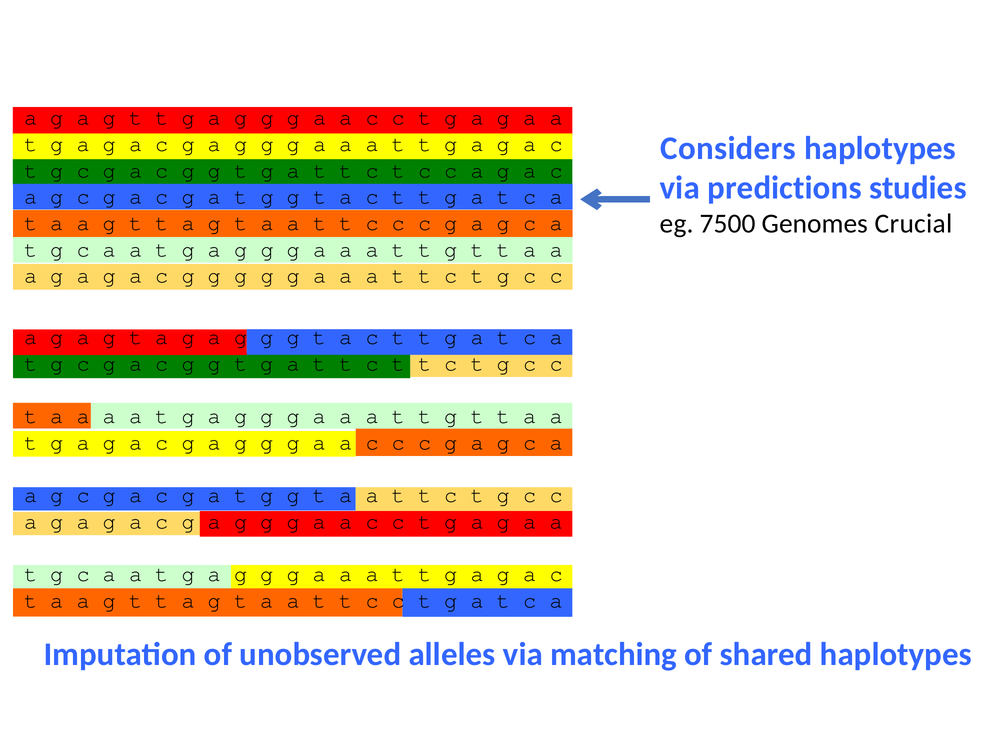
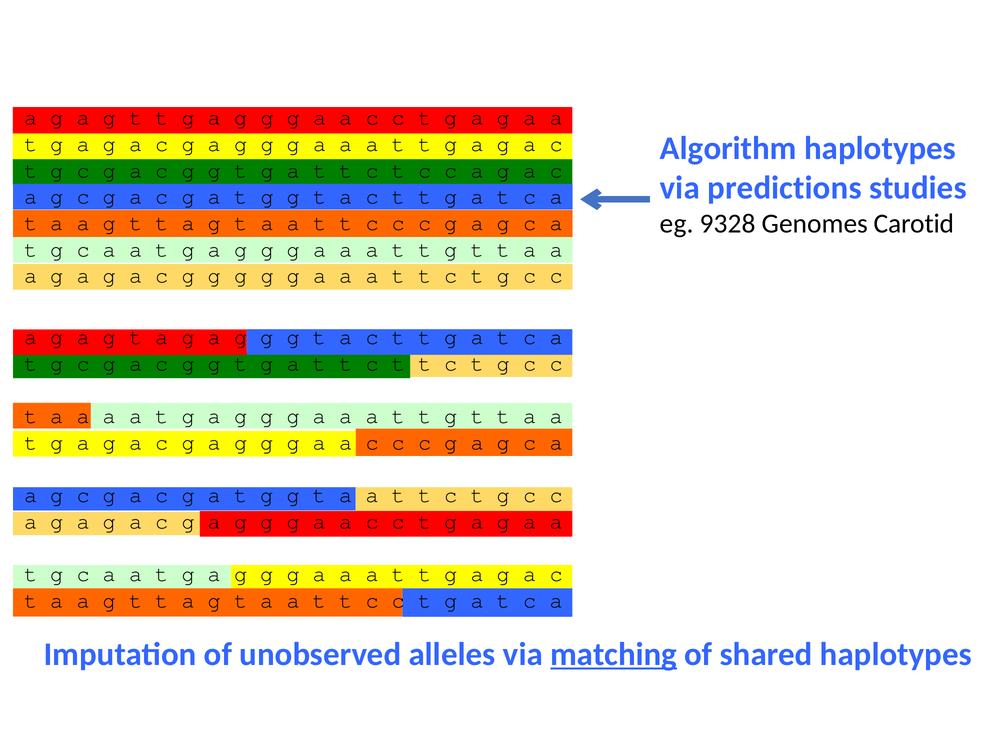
Considers: Considers -> Algorithm (728, 149)
7500: 7500 -> 9328 (728, 224)
Crucial: Crucial -> Carotid (914, 224)
matching underline: none -> present (614, 655)
